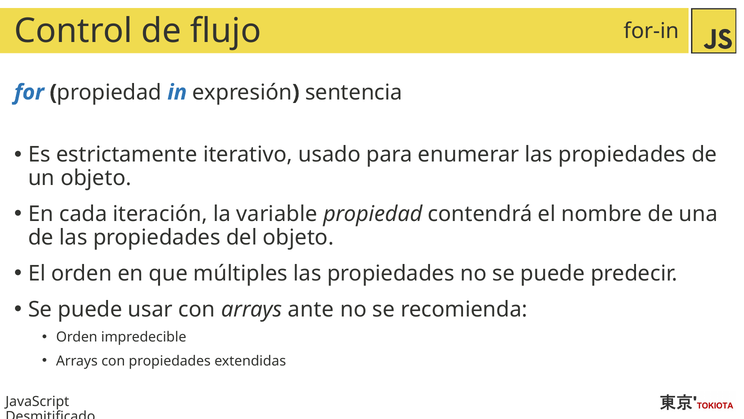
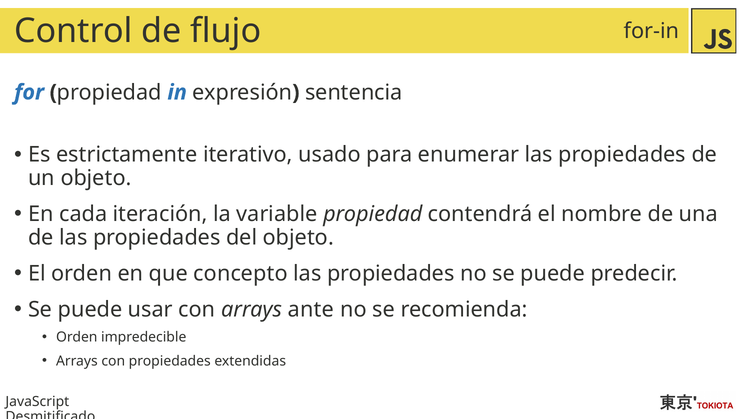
múltiples: múltiples -> concepto (241, 273)
